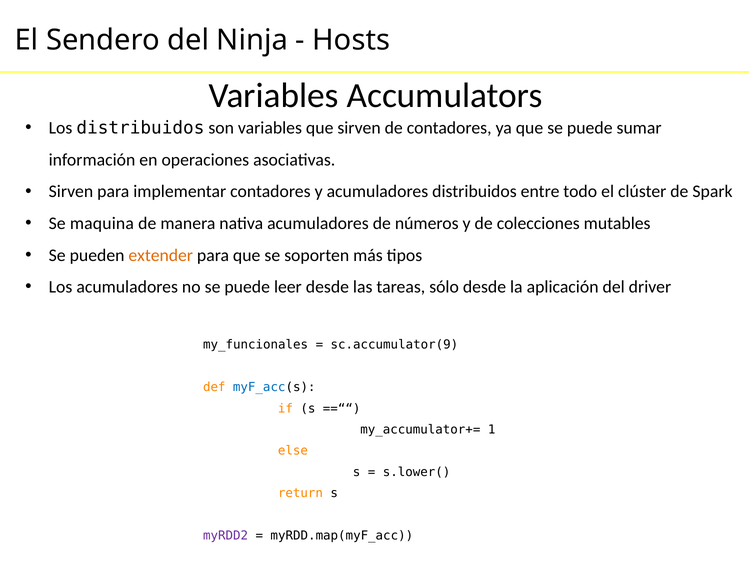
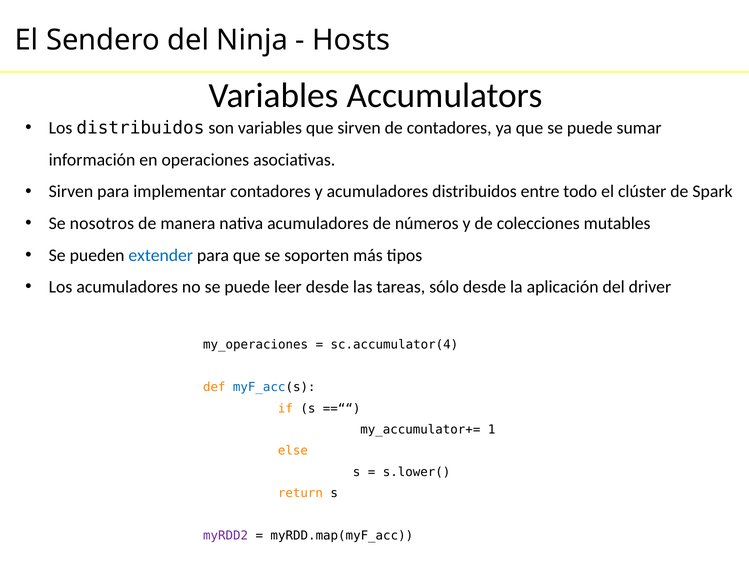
maquina: maquina -> nosotros (102, 224)
extender colour: orange -> blue (161, 256)
my_funcionales: my_funcionales -> my_operaciones (256, 345)
sc.accumulator(9: sc.accumulator(9 -> sc.accumulator(4 (394, 345)
